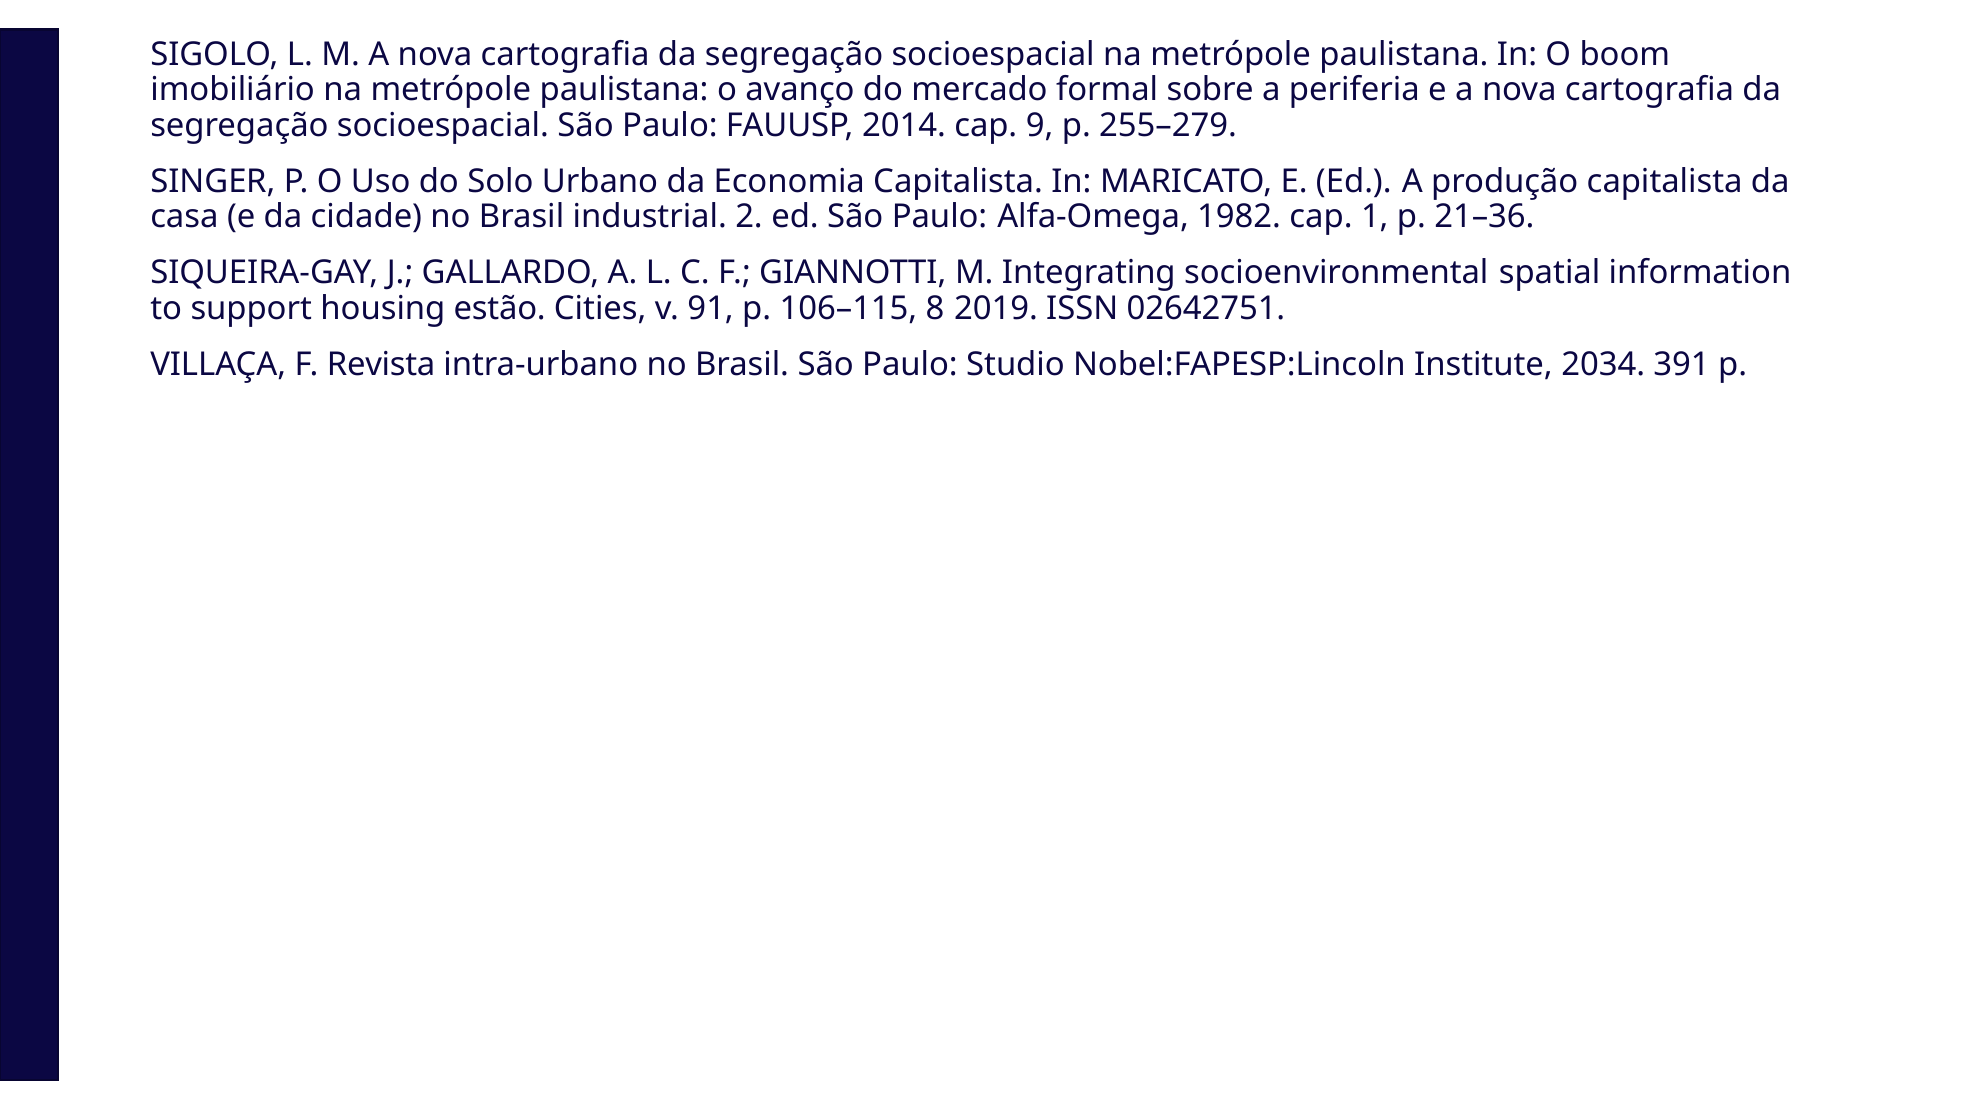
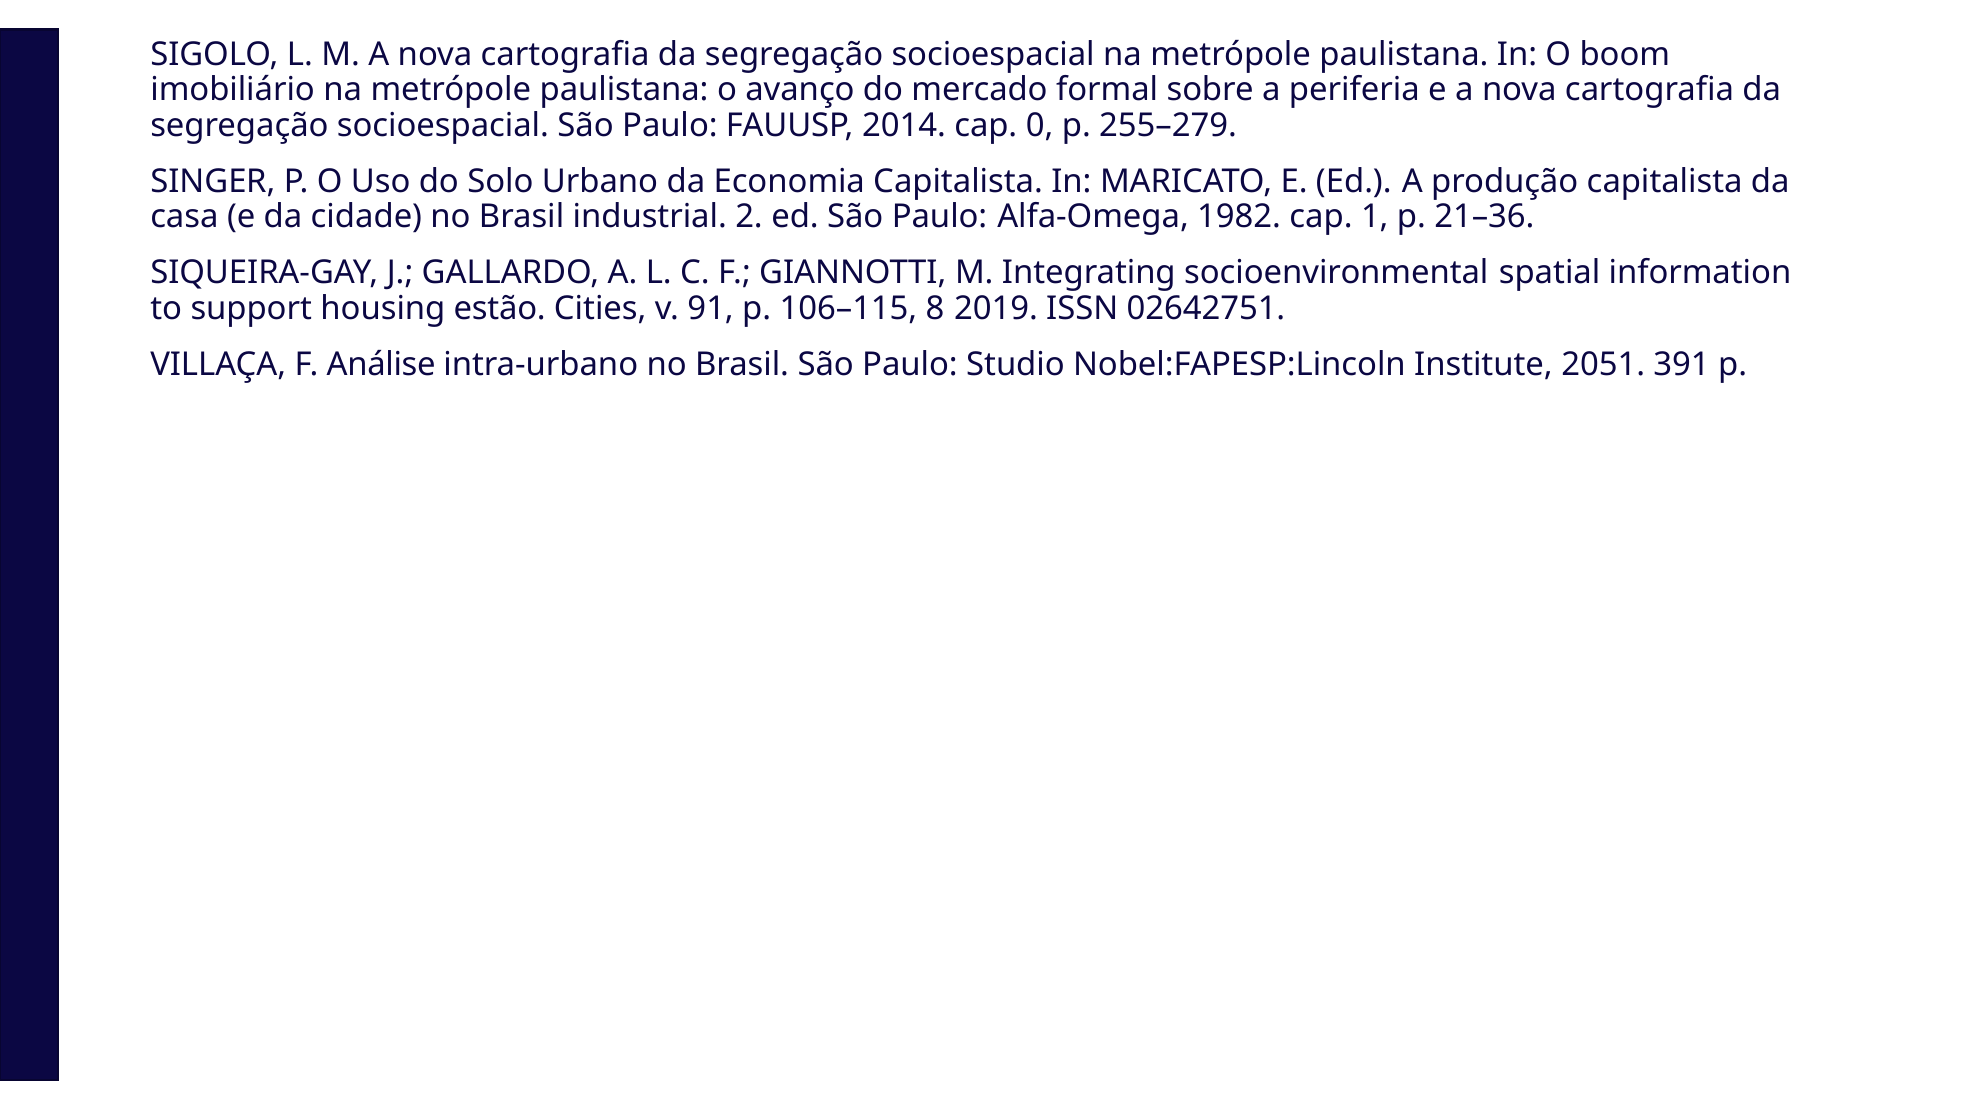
9: 9 -> 0 (1040, 125)
Revista: Revista -> Análise (381, 365)
2034: 2034 -> 2051 (1603, 365)
